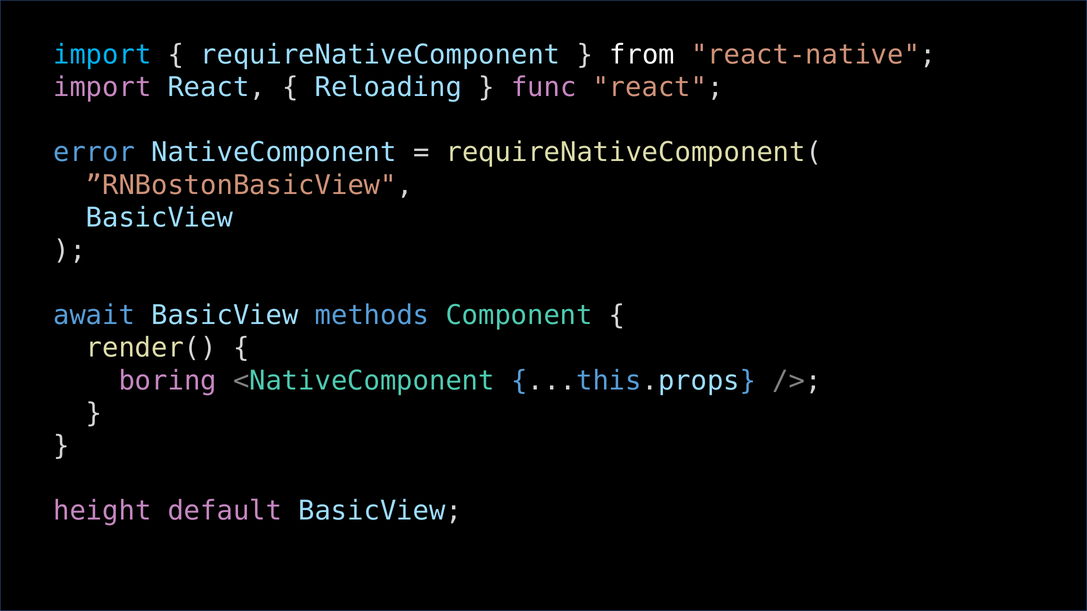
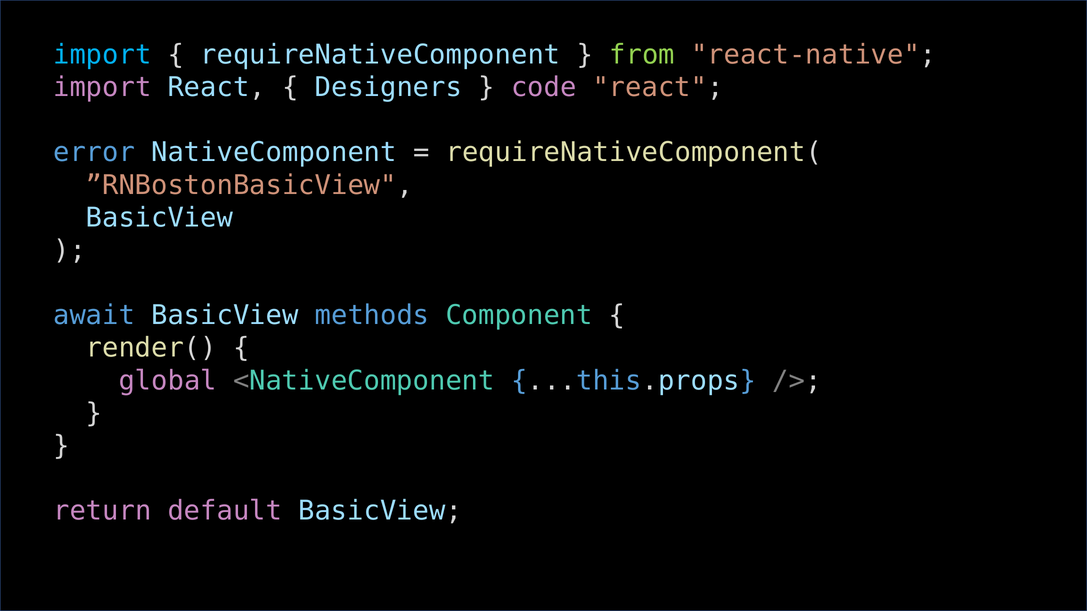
from colour: white -> light green (642, 55)
Reloading: Reloading -> Designers (388, 87)
func: func -> code (544, 87)
boring: boring -> global (168, 381)
height: height -> return (102, 511)
